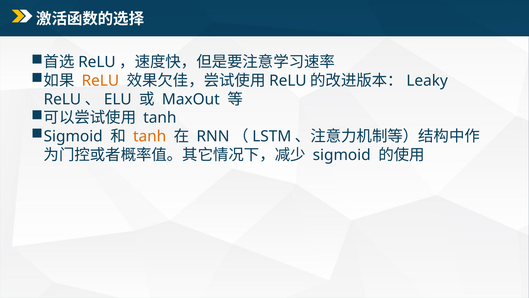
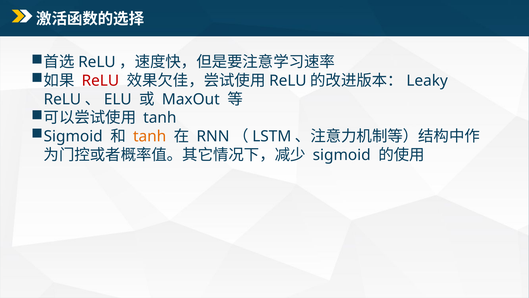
ReLU colour: orange -> red (100, 81)
